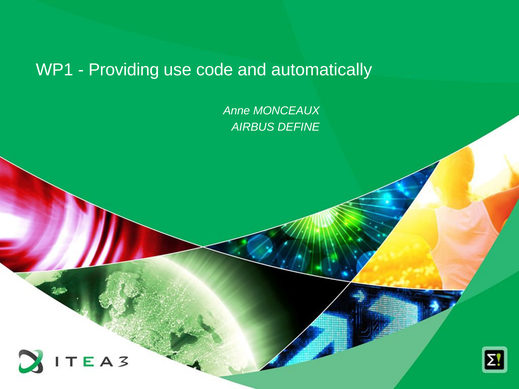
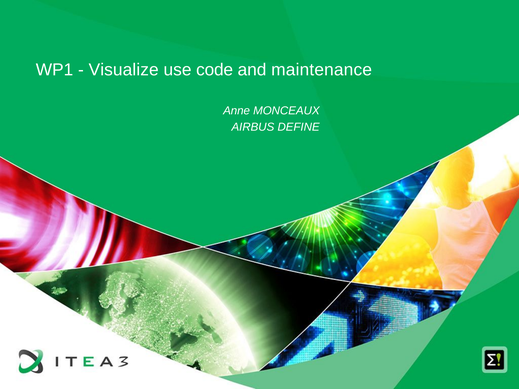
Providing: Providing -> Visualize (124, 70)
automatically: automatically -> maintenance (322, 70)
